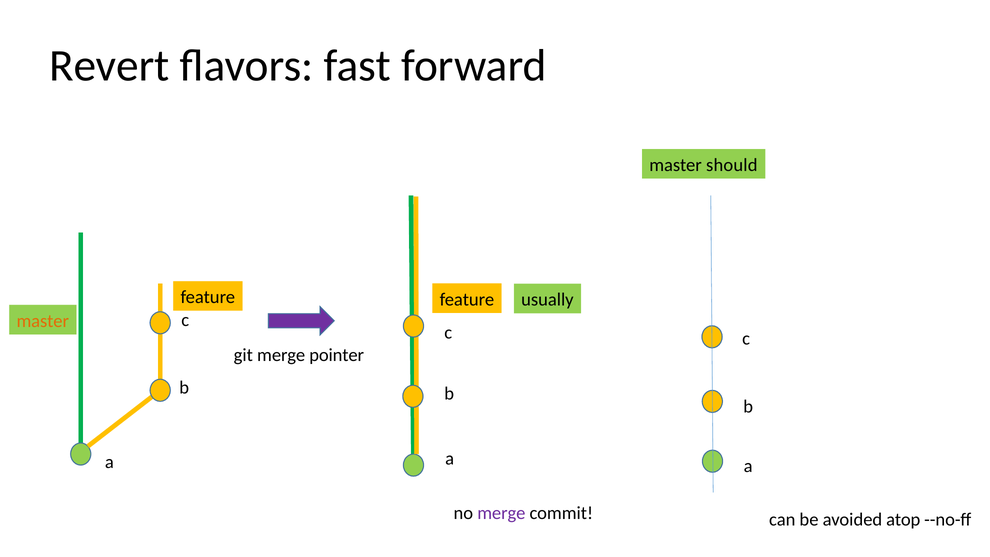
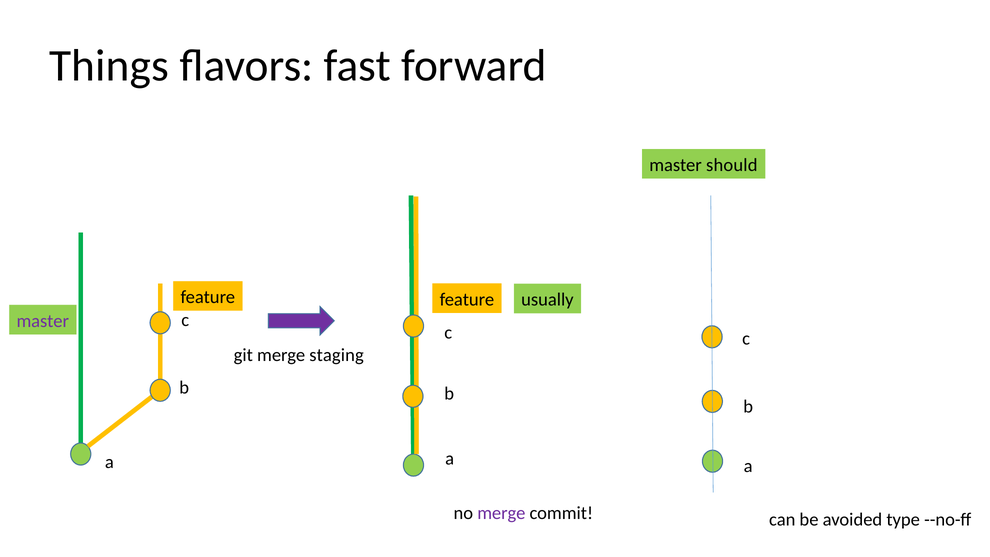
Revert: Revert -> Things (109, 66)
master colour: orange -> purple (43, 321)
pointer: pointer -> staging (337, 355)
atop: atop -> type (903, 519)
